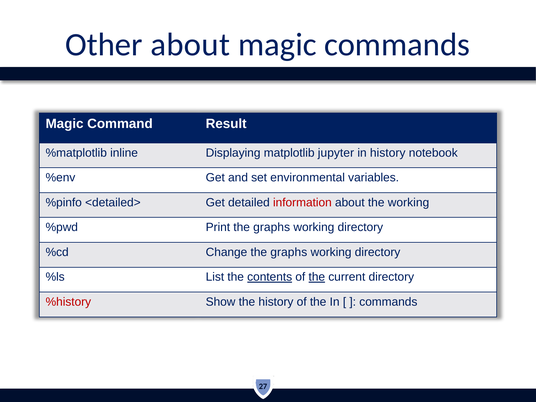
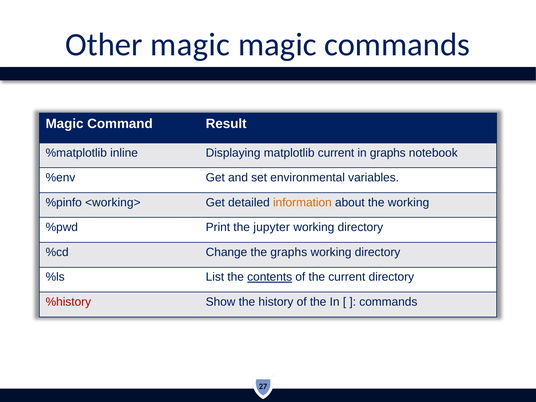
Other about: about -> magic (190, 45)
matplotlib jupyter: jupyter -> current (336, 153)
in history: history -> graphs (388, 153)
<detailed>: <detailed> -> <working> (113, 202)
information colour: red -> orange (302, 202)
Print the graphs: graphs -> jupyter (272, 227)
the underline: present -> none (317, 277)
